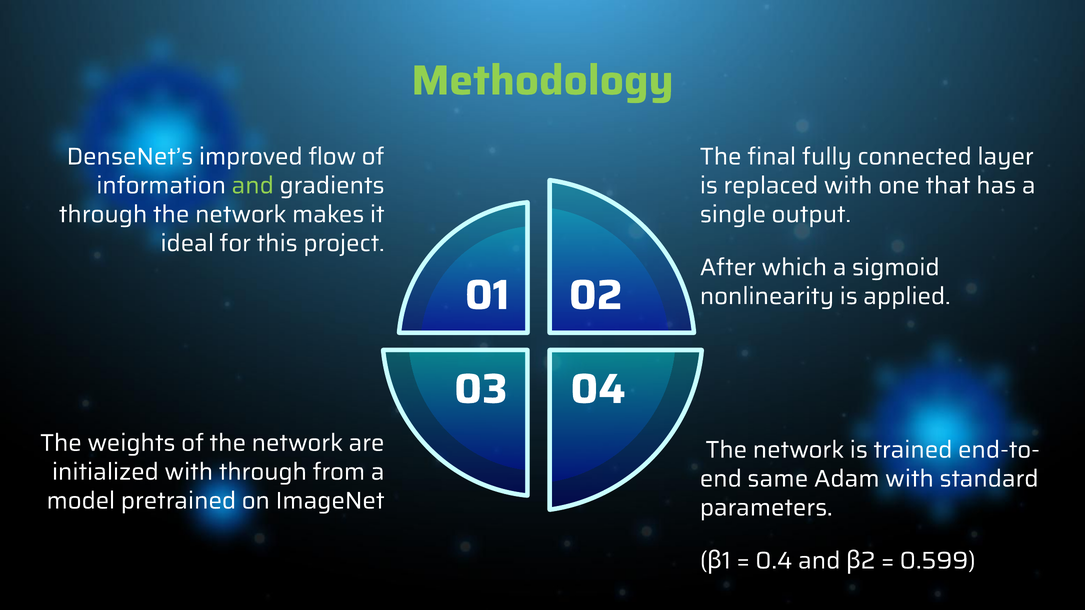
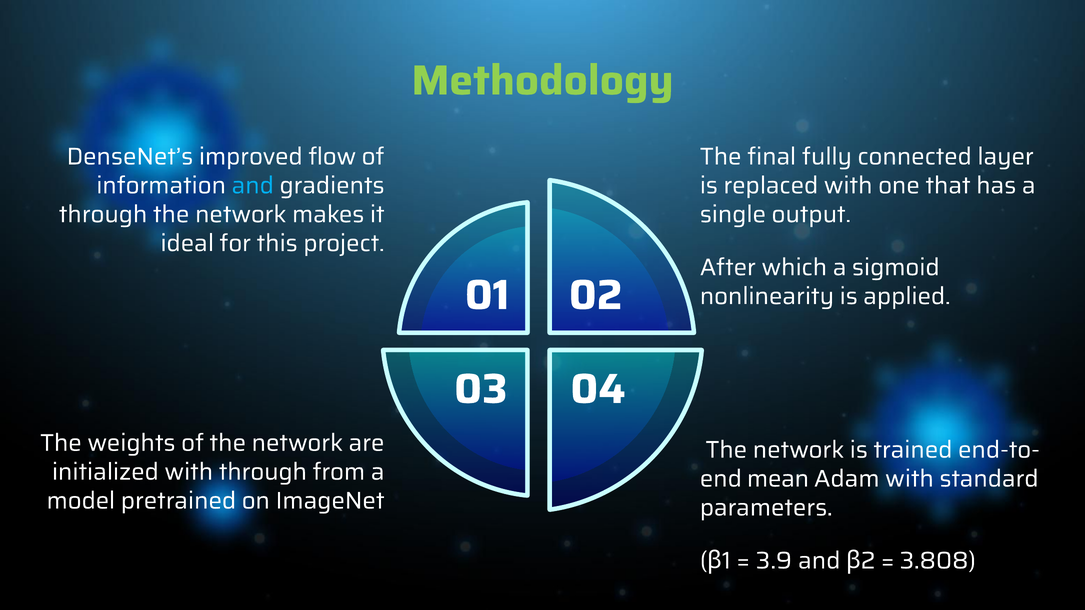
and colour: light green -> light blue (253, 185)
same: same -> mean (778, 479)
0.4: 0.4 -> 3.9 (774, 561)
0.599: 0.599 -> 3.808 (938, 561)
